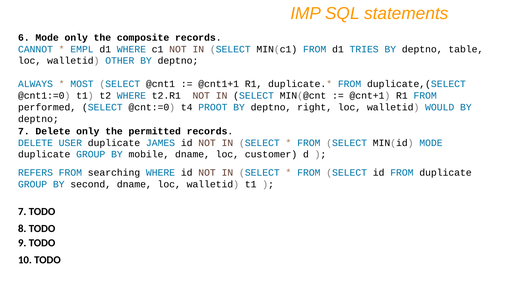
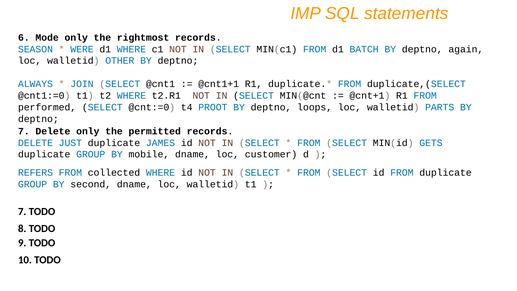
composite: composite -> rightmost (143, 37)
CANNOT: CANNOT -> SEASON (35, 49)
EMPL: EMPL -> WERE (82, 49)
TRIES: TRIES -> BATCH (364, 49)
table: table -> again (466, 49)
MOST: MOST -> JOIN (82, 84)
right: right -> loops (315, 107)
WOULD: WOULD -> PARTS (440, 107)
USER: USER -> JUST (70, 143)
MIN(id MODE: MODE -> GETS (431, 143)
searching: searching -> collected (114, 172)
